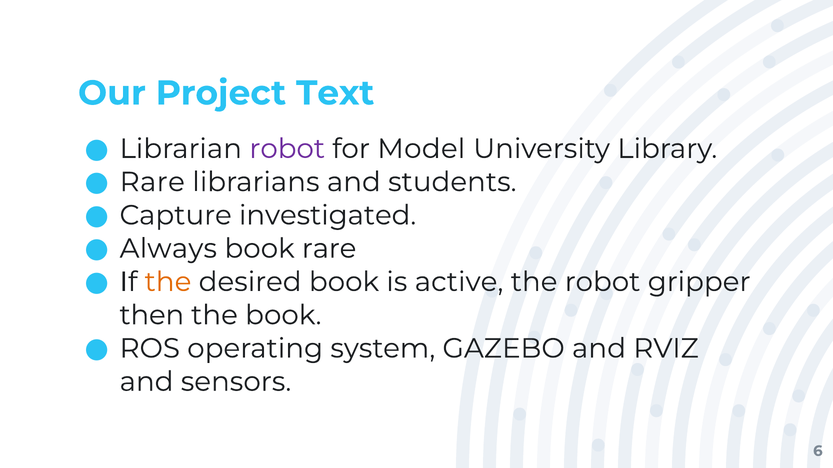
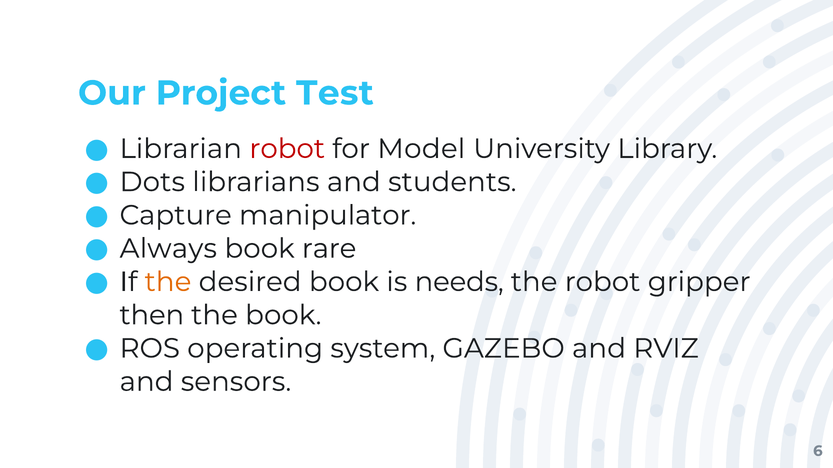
Text: Text -> Test (335, 93)
robot colour: purple -> red (287, 149)
Rare: Rare -> Dots (152, 182)
investigated: investigated -> manipulator (328, 216)
active: active -> needs (459, 282)
